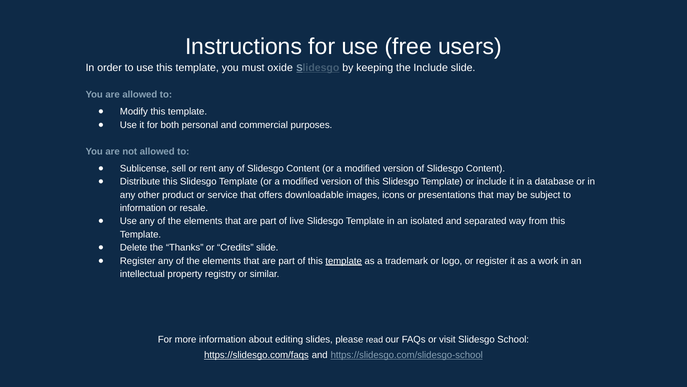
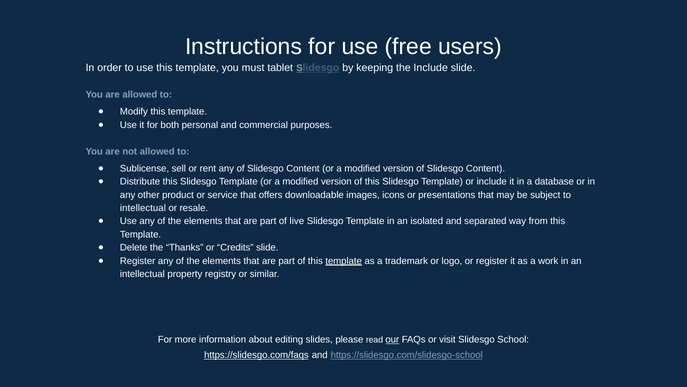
oxide: oxide -> tablet (280, 68)
information: information -> intellectual (143, 208)
our underline: none -> present (392, 339)
